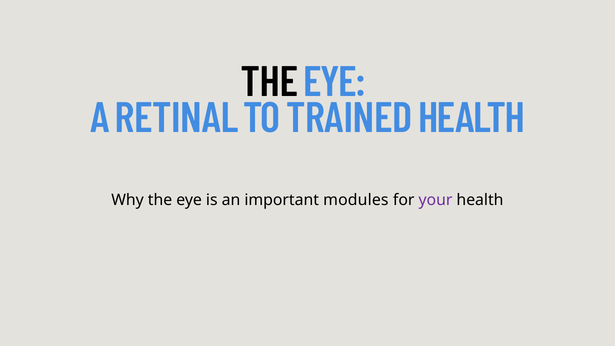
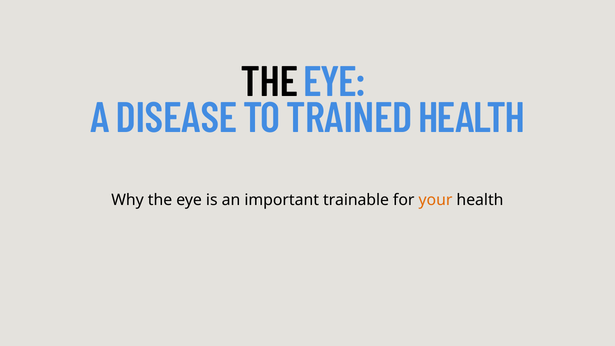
RETINAL: RETINAL -> DISEASE (177, 118)
modules: modules -> trainable (356, 200)
your colour: purple -> orange (435, 200)
